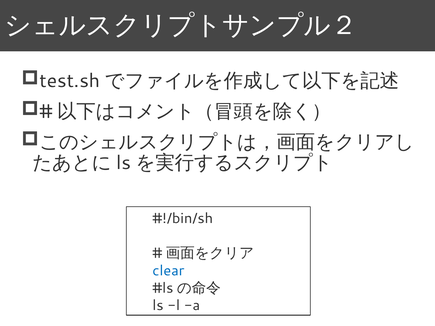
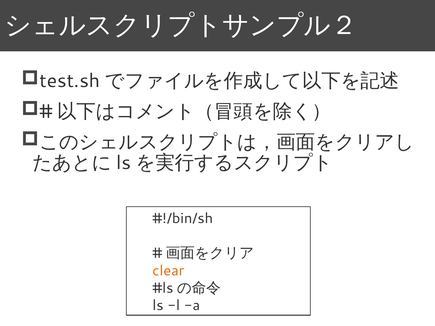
clear colour: blue -> orange (168, 271)
